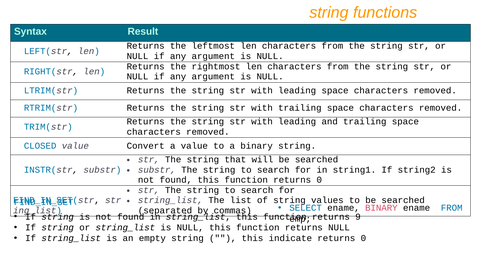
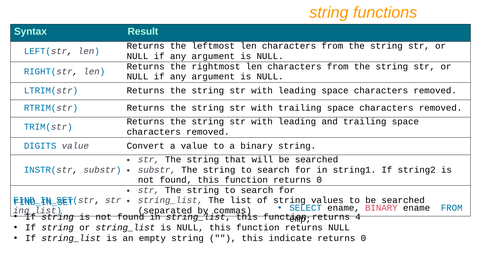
CLOSED: CLOSED -> DIGITS (40, 146)
9: 9 -> 4 (358, 217)
